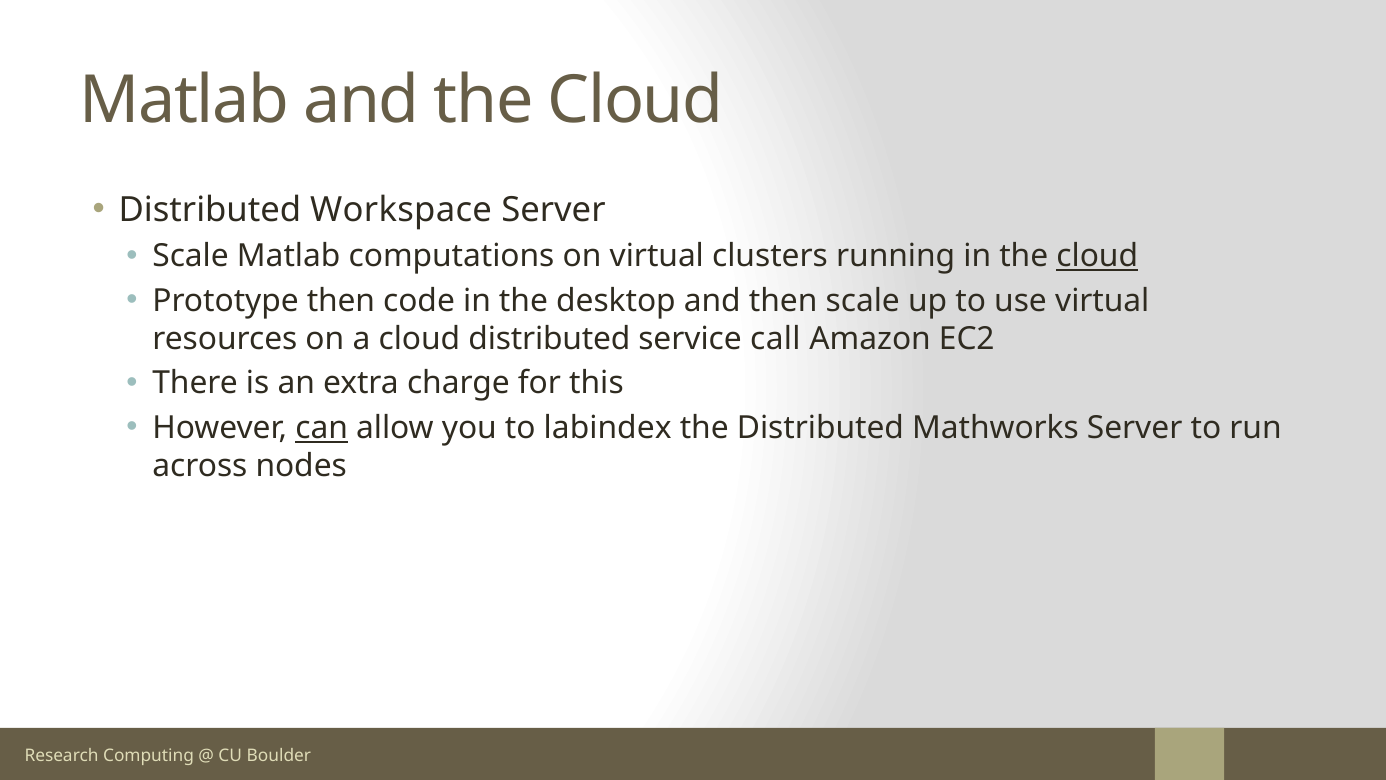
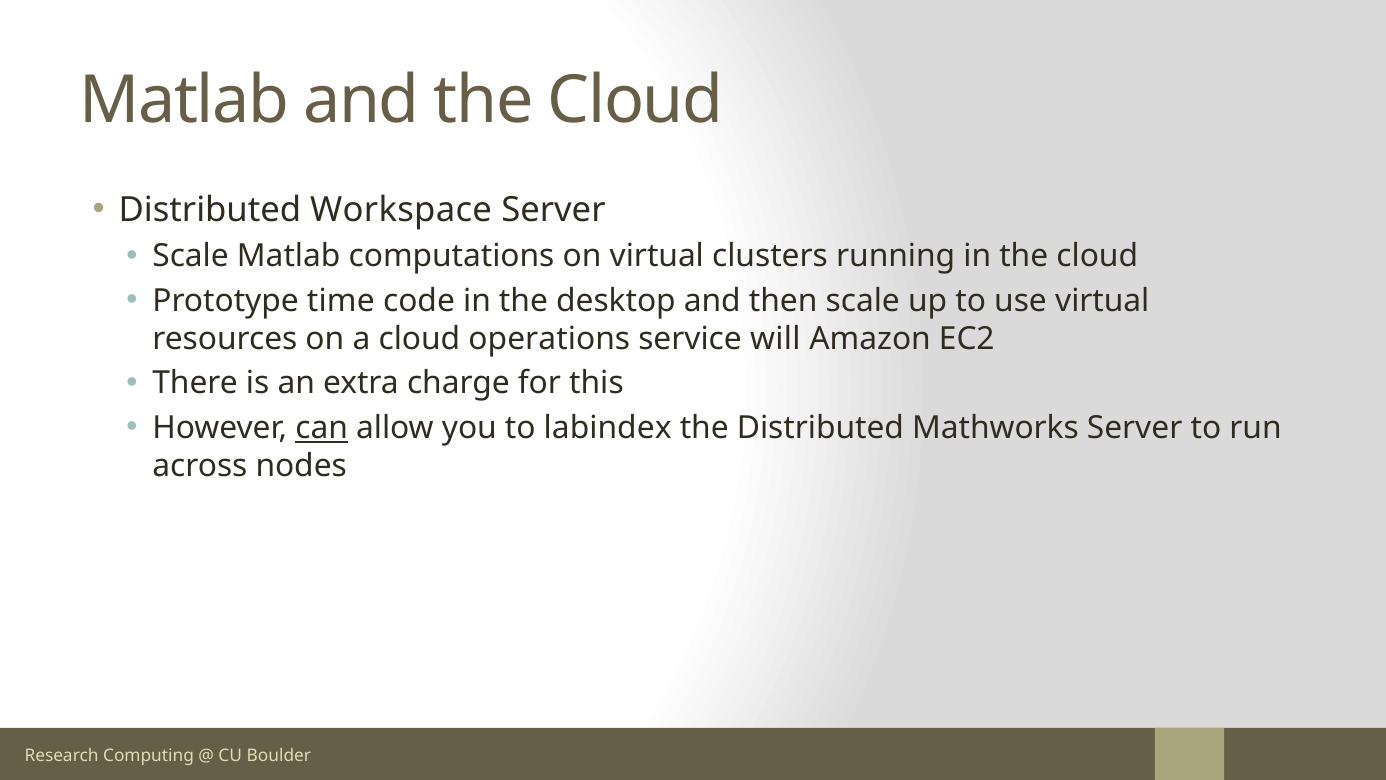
cloud underline: present -> none (1097, 256)
Prototype then: then -> time (341, 301)
cloud distributed: distributed -> operations (549, 339)
call: call -> will (775, 339)
